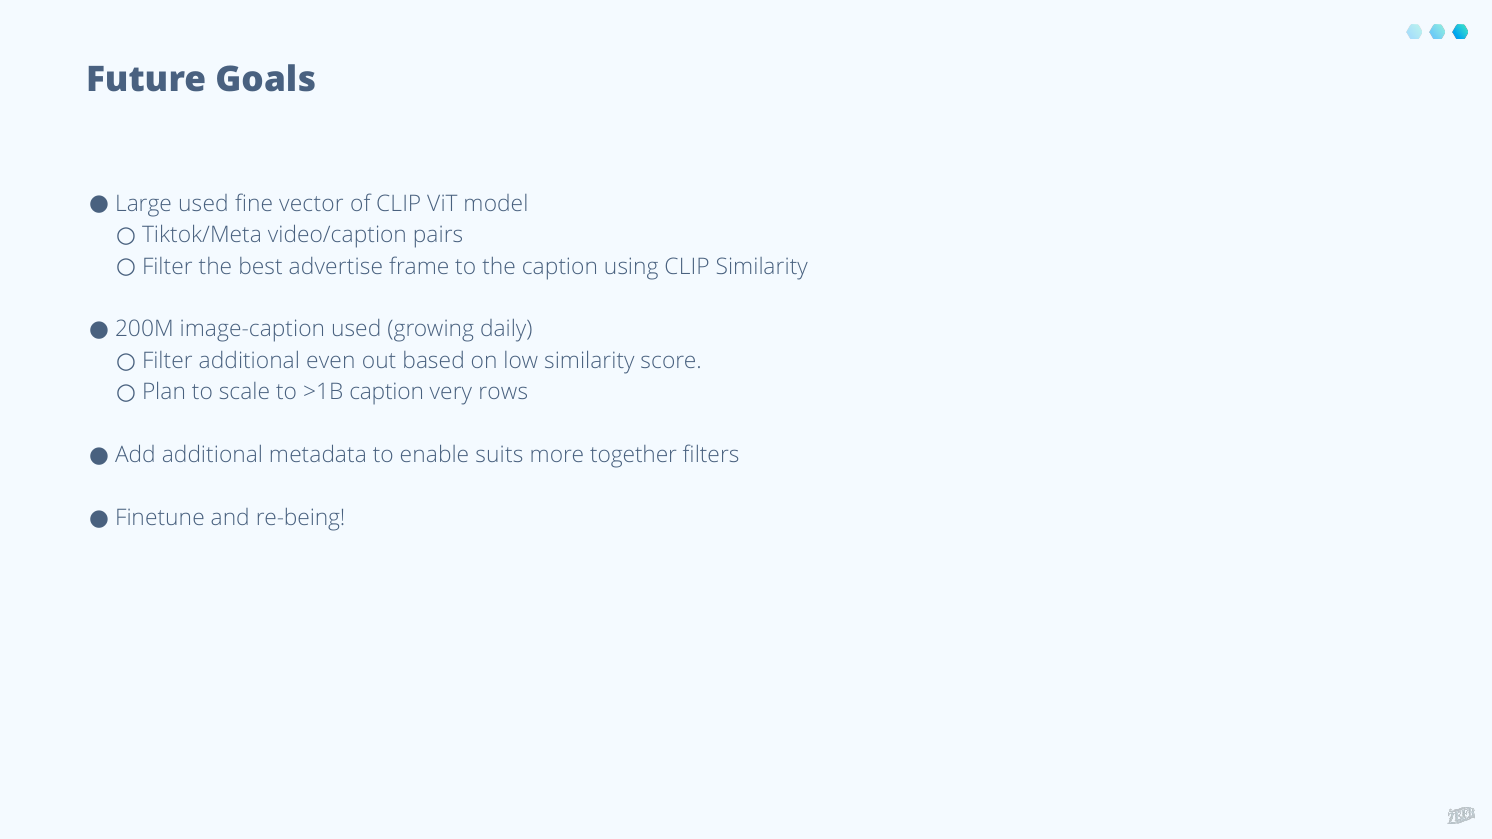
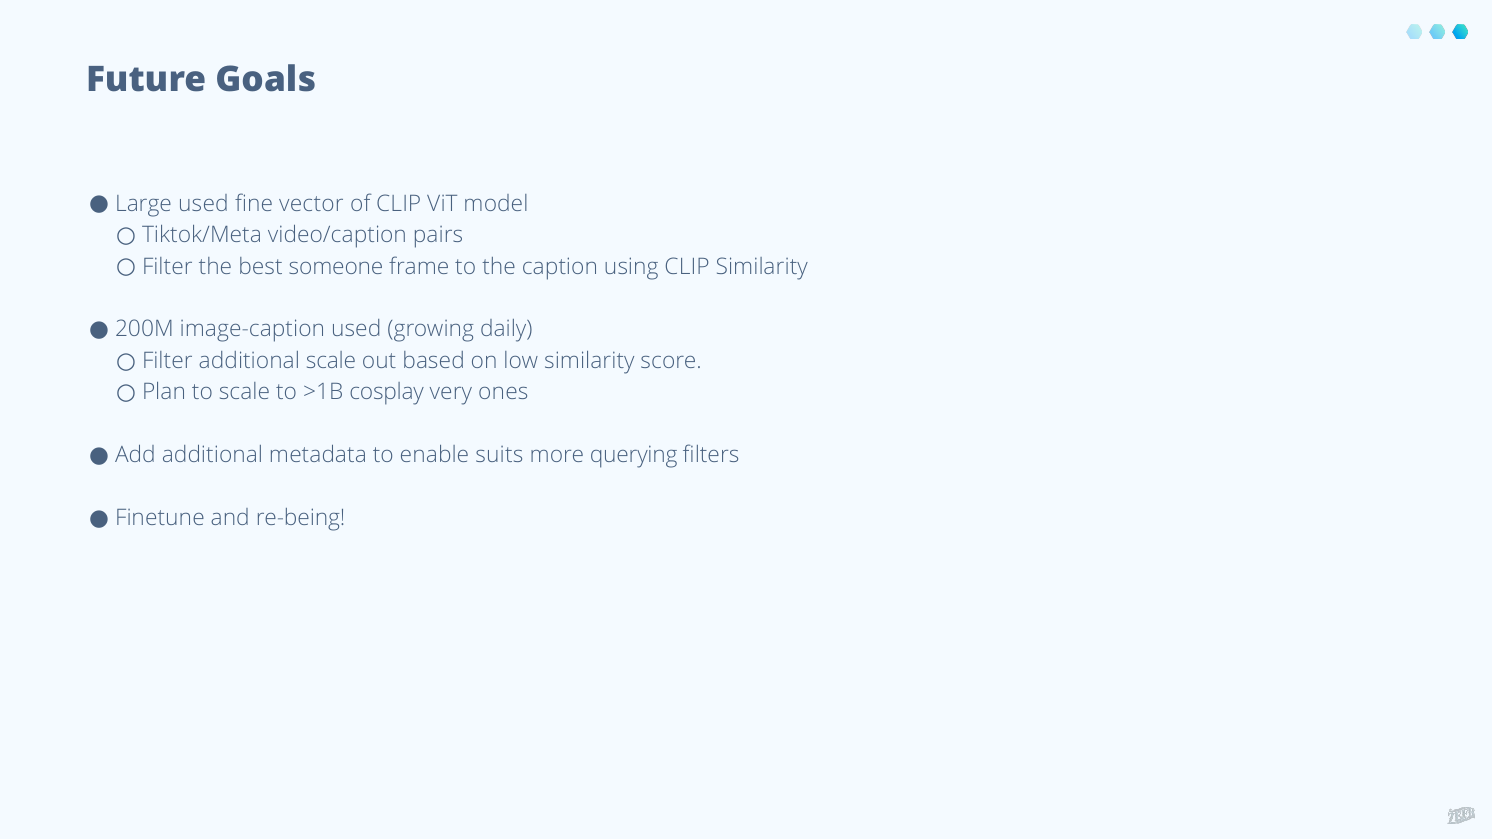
advertise: advertise -> someone (336, 267)
additional even: even -> scale (331, 361)
>1B caption: caption -> cosplay (387, 392)
rows: rows -> ones (503, 392)
together: together -> querying (634, 455)
